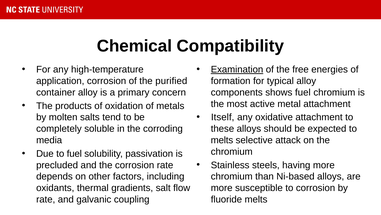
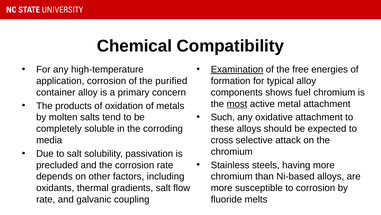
most underline: none -> present (237, 104)
Itself: Itself -> Such (223, 117)
melts: melts -> cross (222, 140)
to fuel: fuel -> salt (74, 153)
